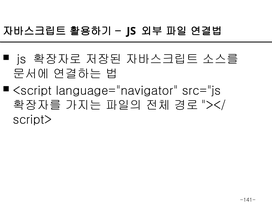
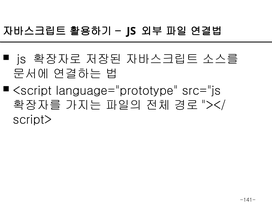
language="navigator: language="navigator -> language="prototype (117, 91)
